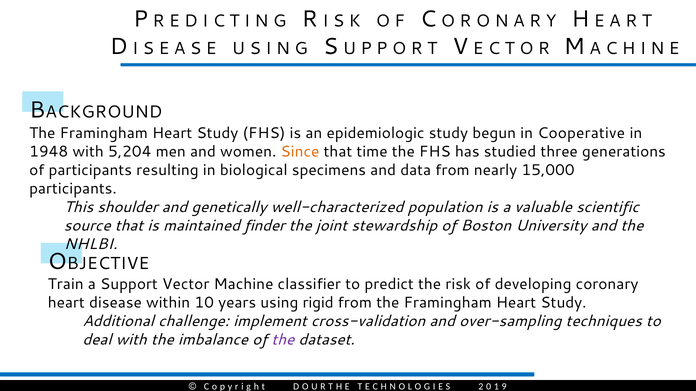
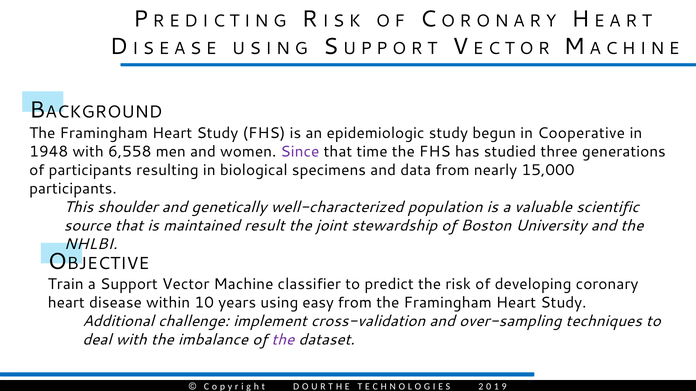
5,204: 5,204 -> 6,558 (130, 152)
Since colour: orange -> purple (300, 152)
finder: finder -> result (264, 226)
rigid: rigid -> easy (318, 303)
